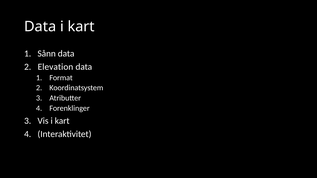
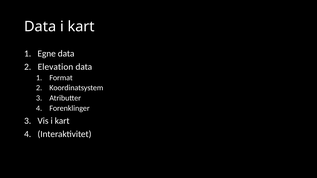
Sånn: Sånn -> Egne (47, 54)
